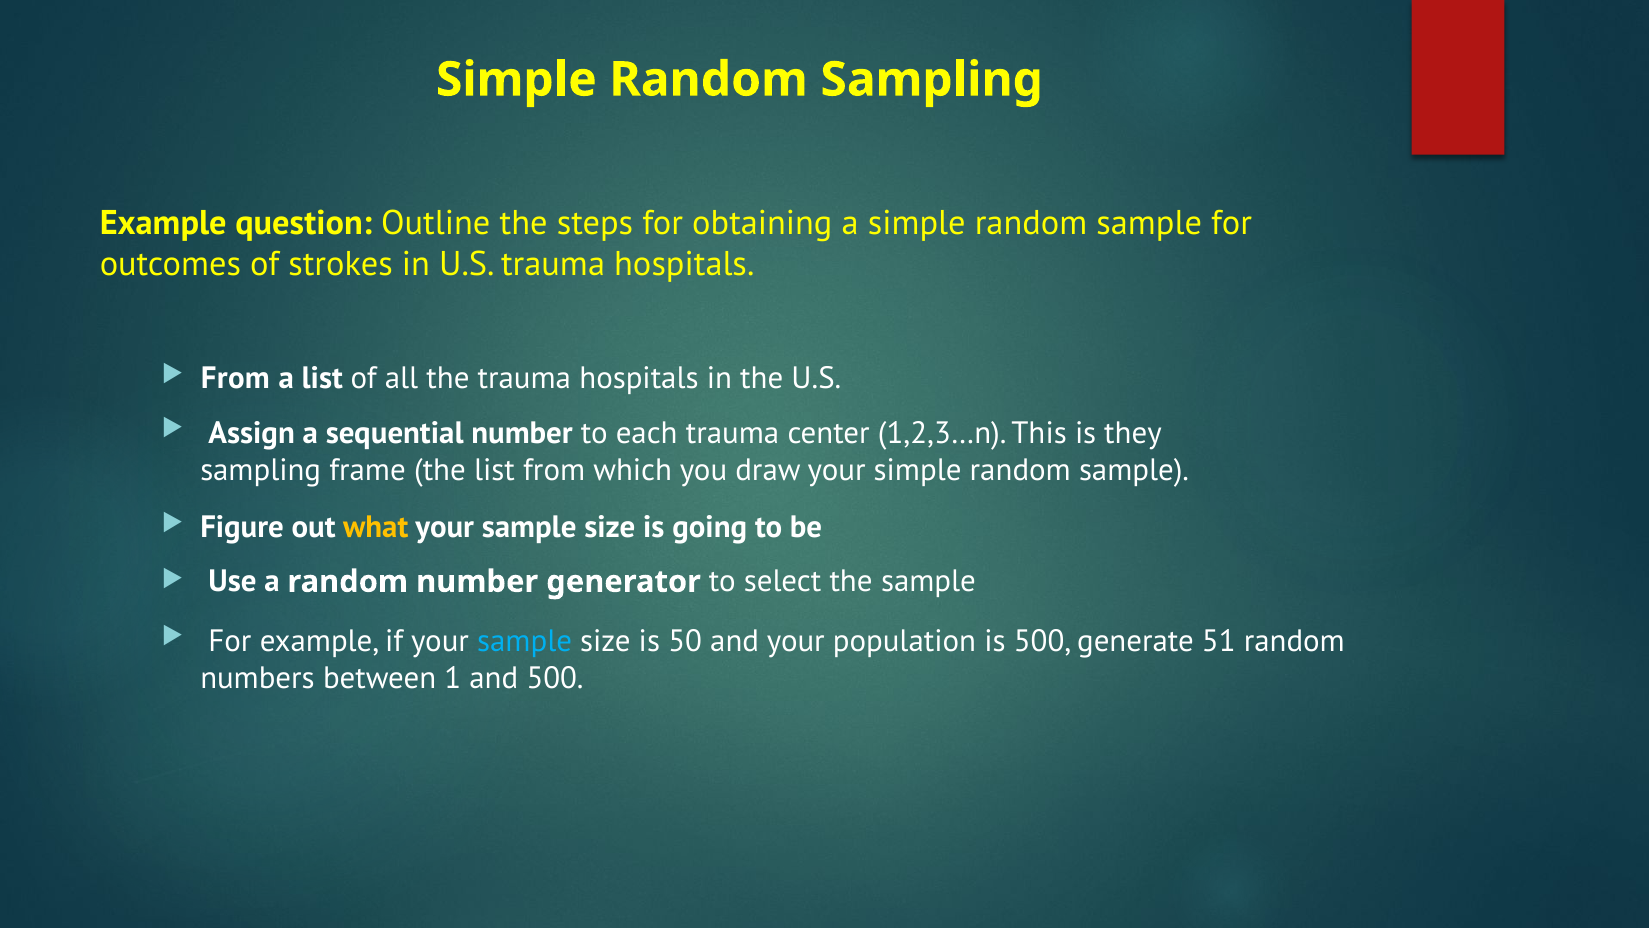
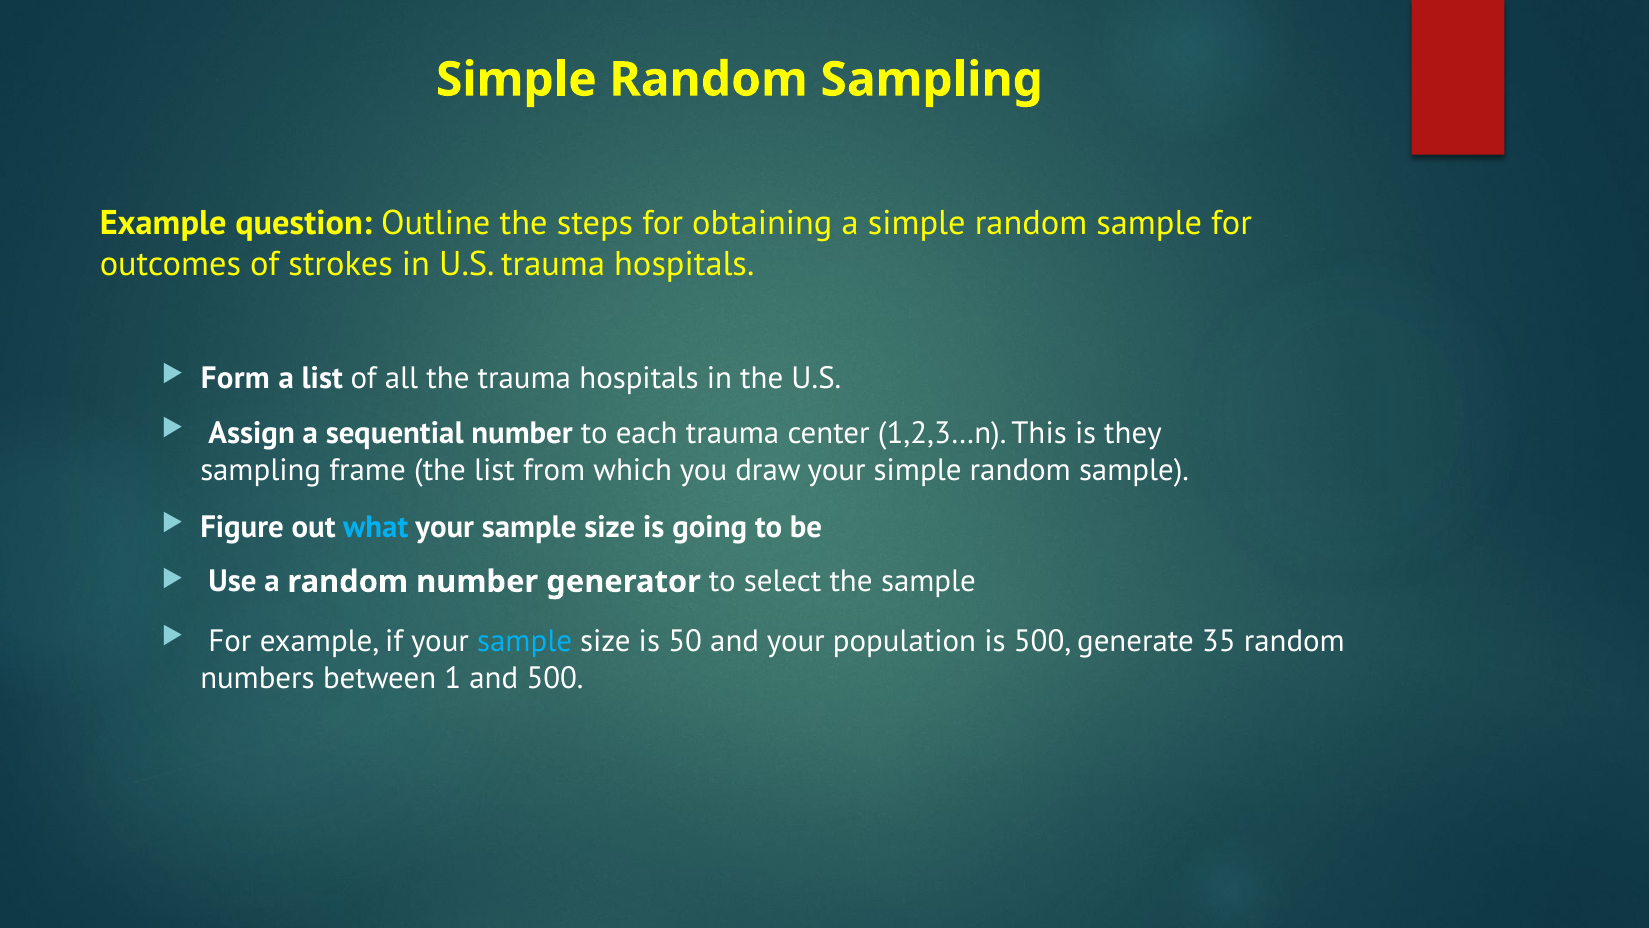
From: From -> Form (235, 379)
what colour: yellow -> light blue (376, 527)
51: 51 -> 35 (1219, 641)
